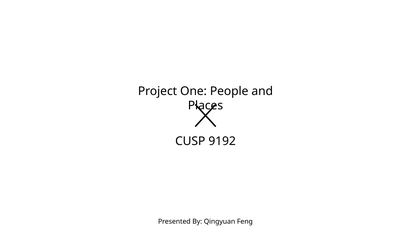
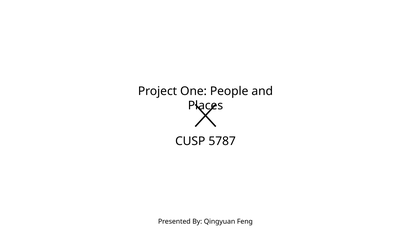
9192: 9192 -> 5787 (222, 141)
